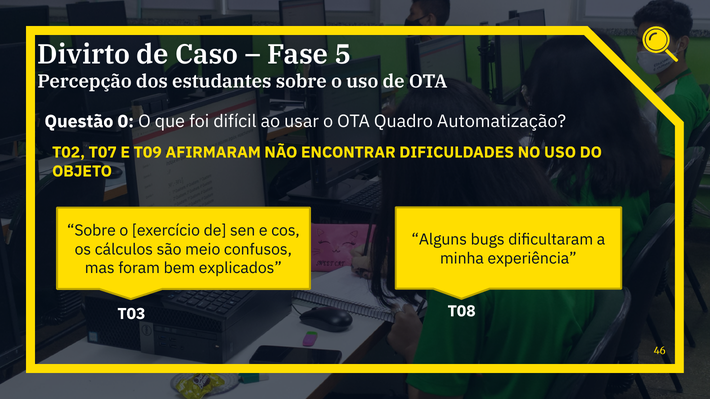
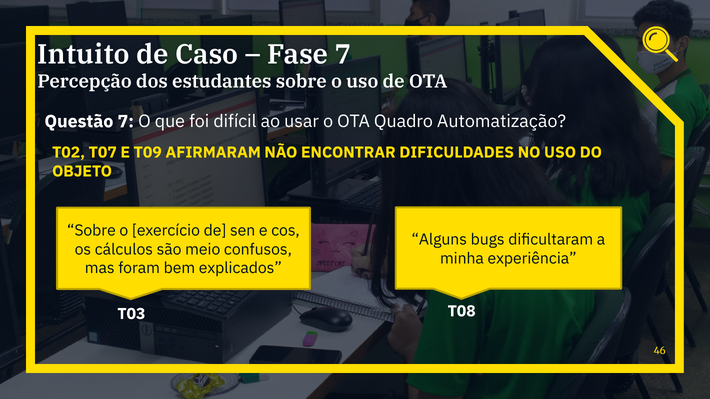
Divirto: Divirto -> Intuito (84, 55)
Fase 5: 5 -> 7 (343, 55)
Questão 0: 0 -> 7 (126, 122)
